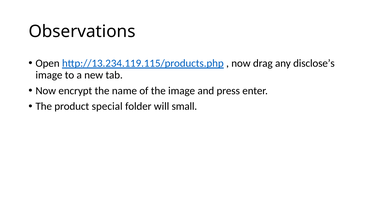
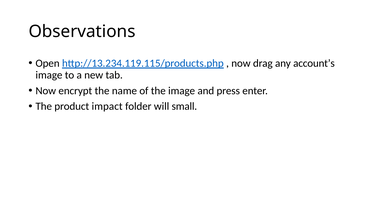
disclose’s: disclose’s -> account’s (314, 63)
special: special -> impact (107, 107)
